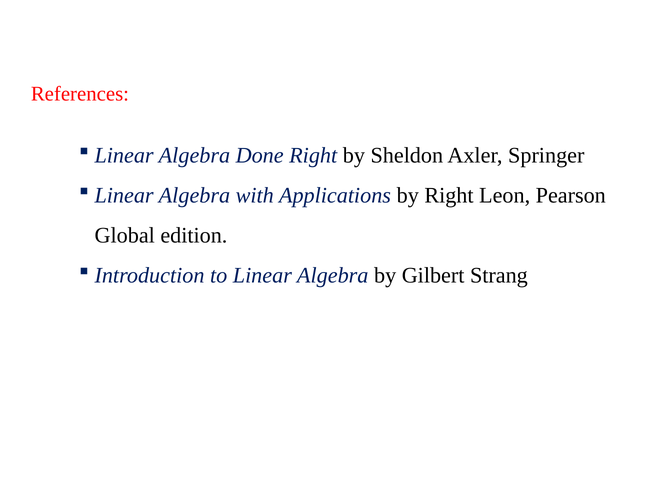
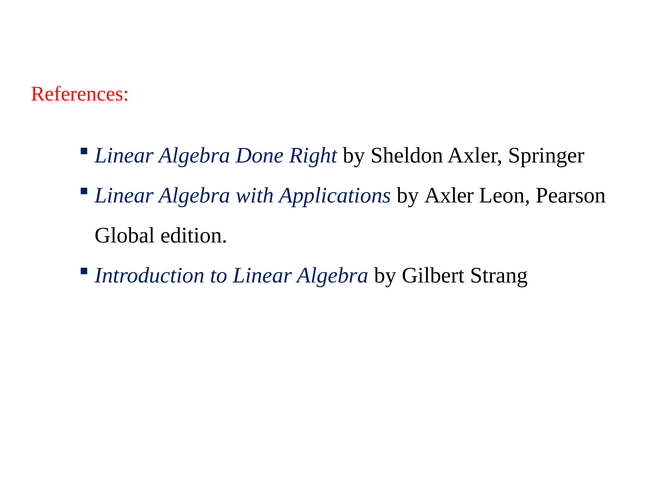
by Right: Right -> Axler (449, 195)
